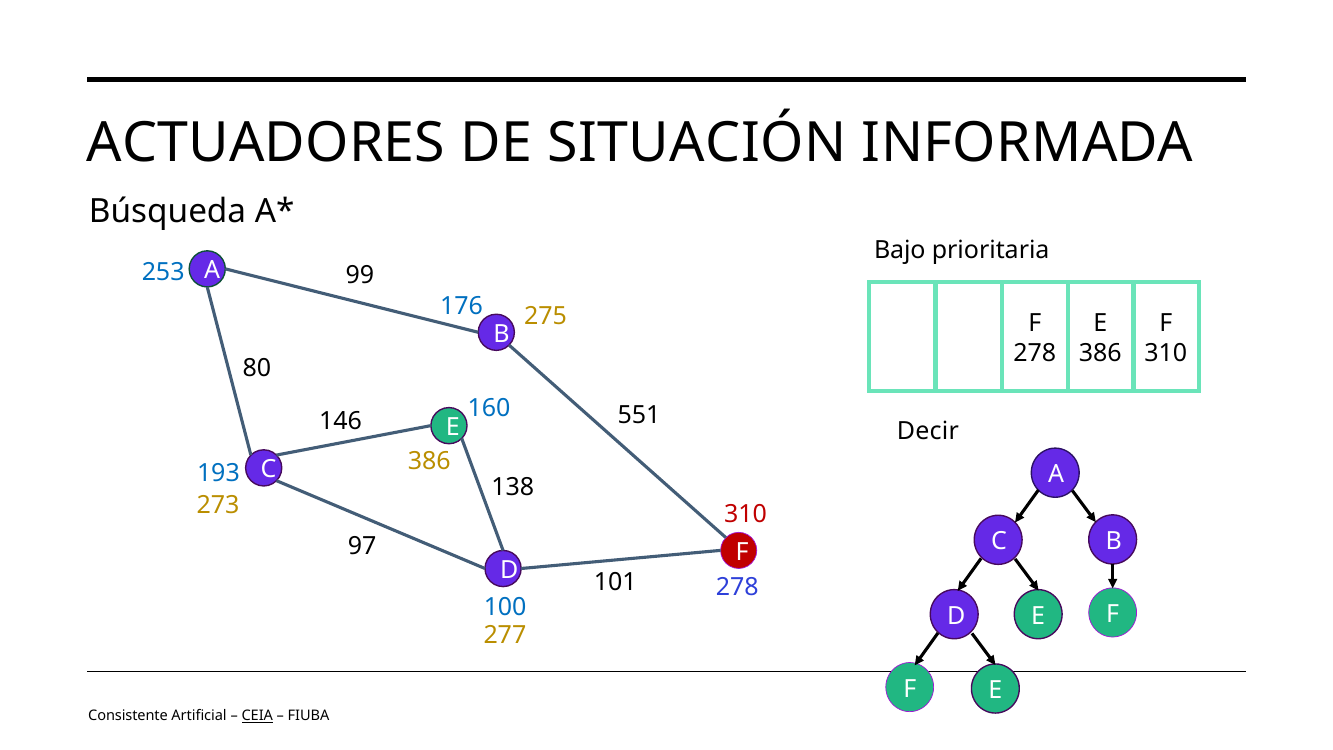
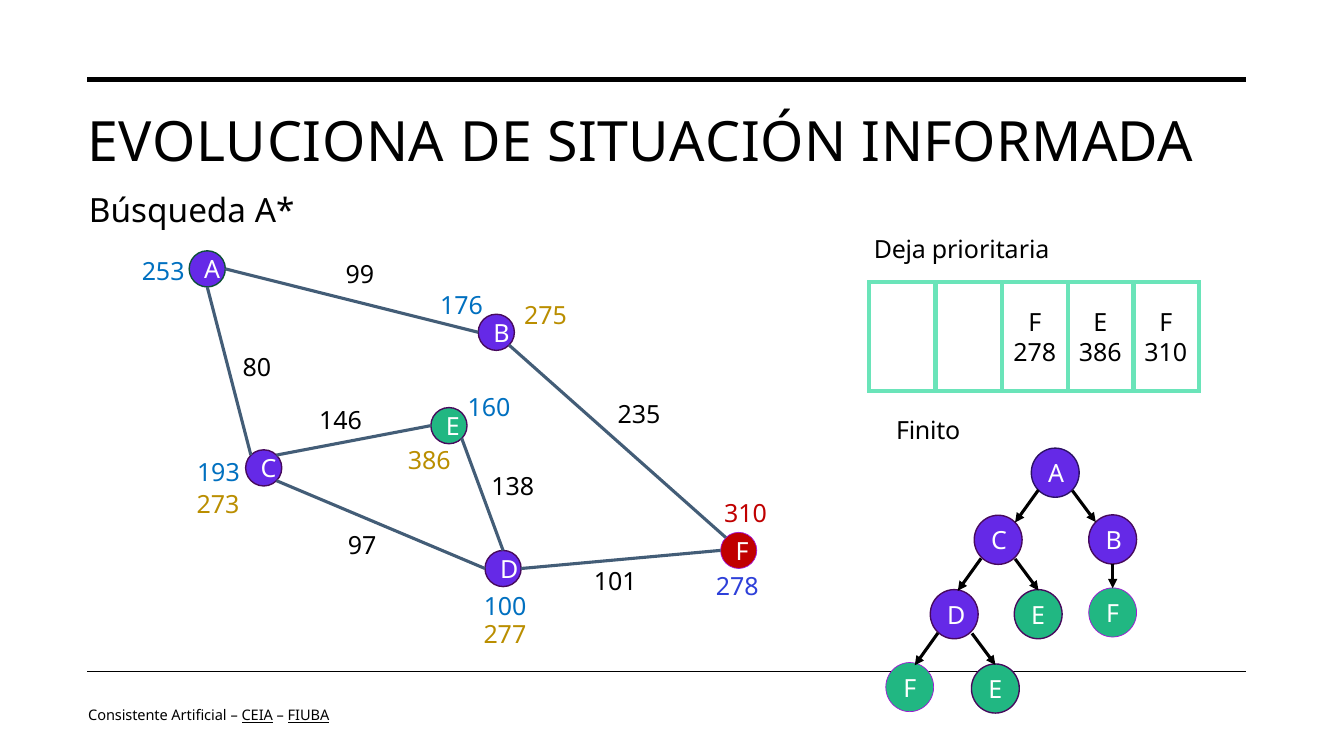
ACTUADORES: ACTUADORES -> EVOLUCIONA (266, 143)
Bajo: Bajo -> Deja (900, 251)
551: 551 -> 235 (639, 415)
Decir: Decir -> Finito (928, 431)
FIUBA underline: none -> present (309, 716)
